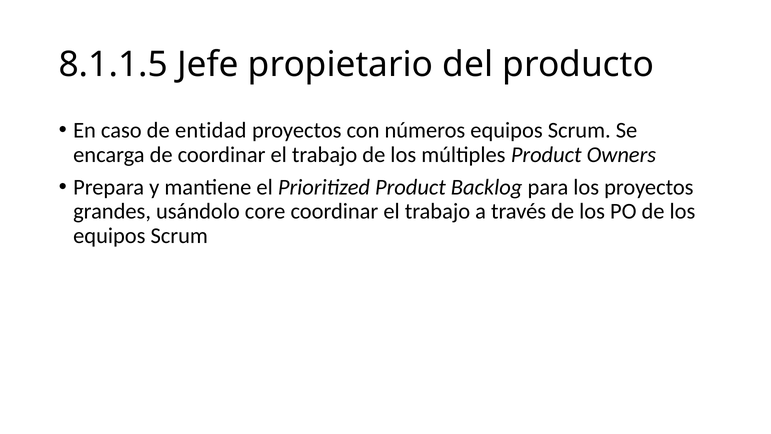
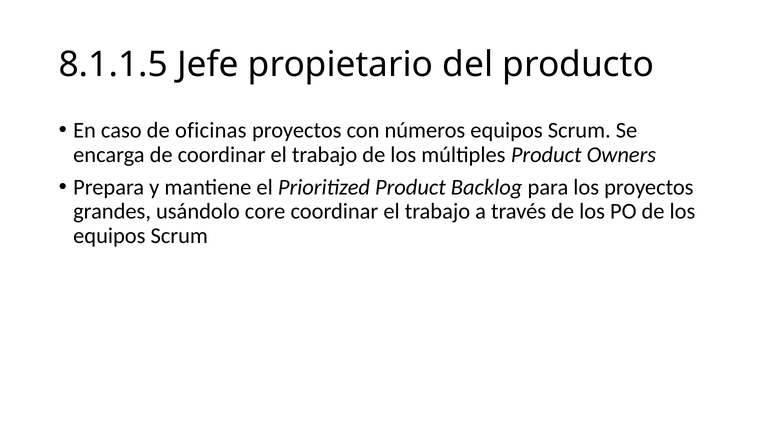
entidad: entidad -> oficinas (211, 130)
